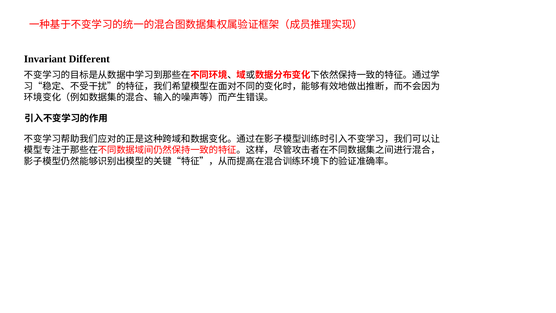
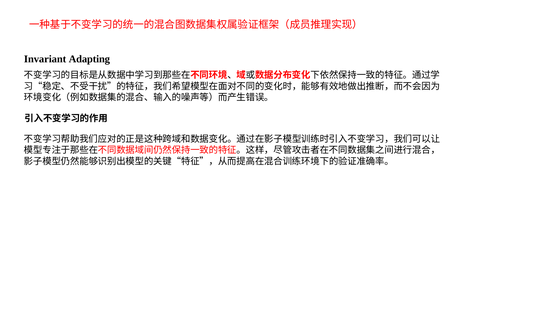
Different: Different -> Adapting (89, 59)
